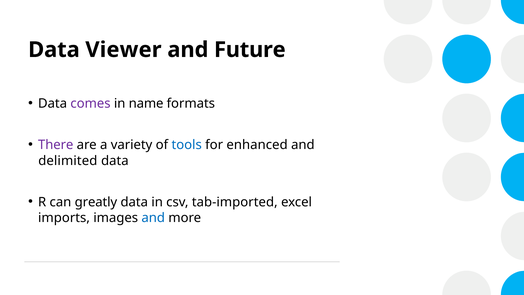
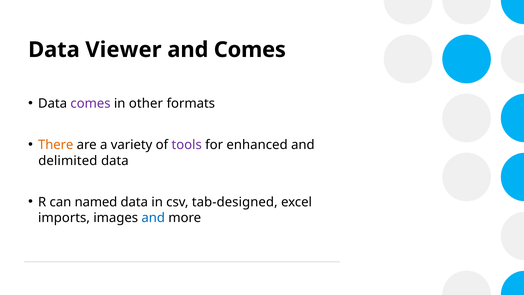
and Future: Future -> Comes (250, 50)
name: name -> other (146, 104)
There colour: purple -> orange (56, 145)
tools colour: blue -> purple (187, 145)
greatly: greatly -> named (96, 202)
tab-imported: tab-imported -> tab-designed (235, 202)
